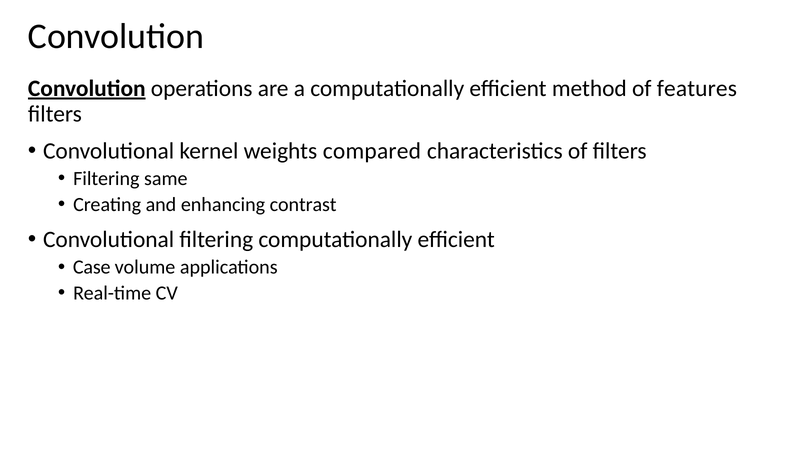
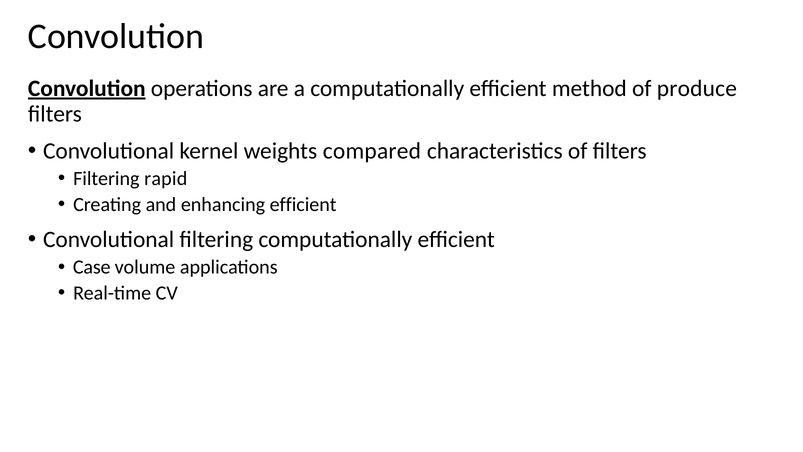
features: features -> produce (697, 88)
same: same -> rapid (166, 178)
enhancing contrast: contrast -> efficient (303, 204)
